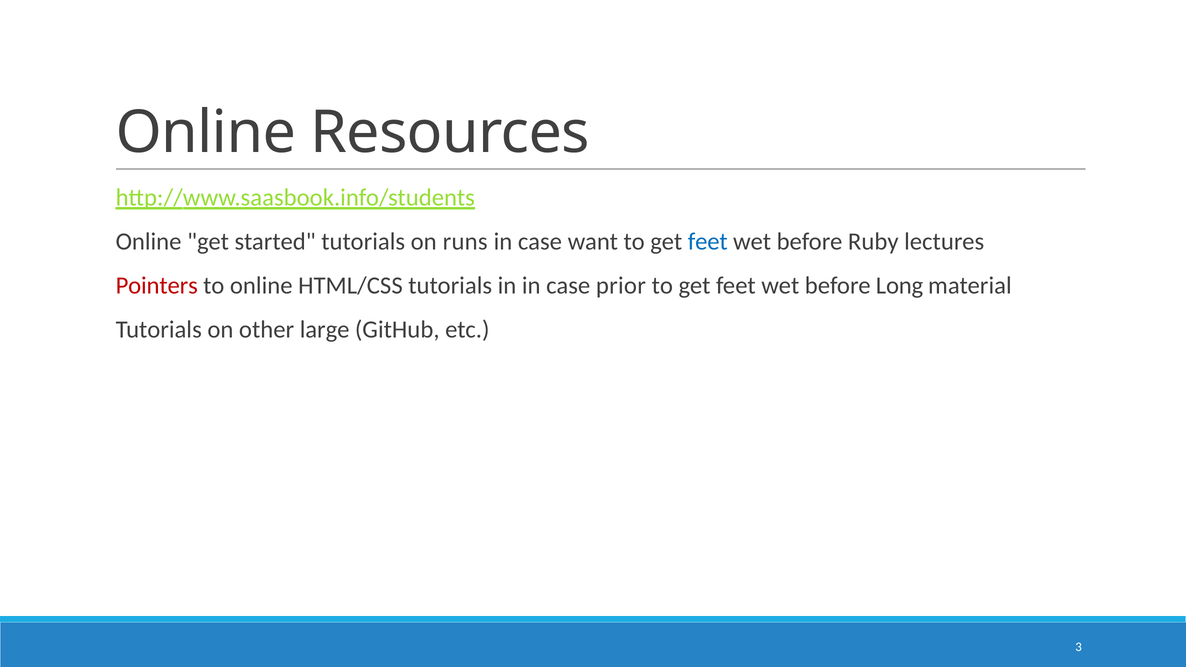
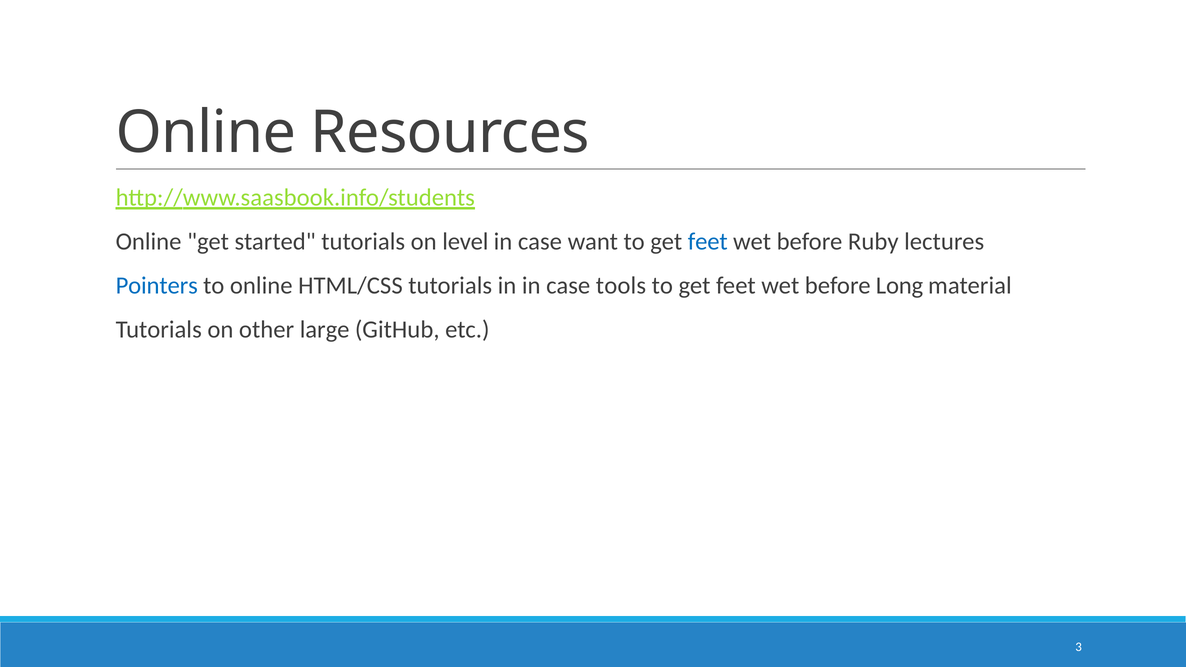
runs: runs -> level (465, 242)
Pointers colour: red -> blue (157, 286)
prior: prior -> tools (621, 286)
